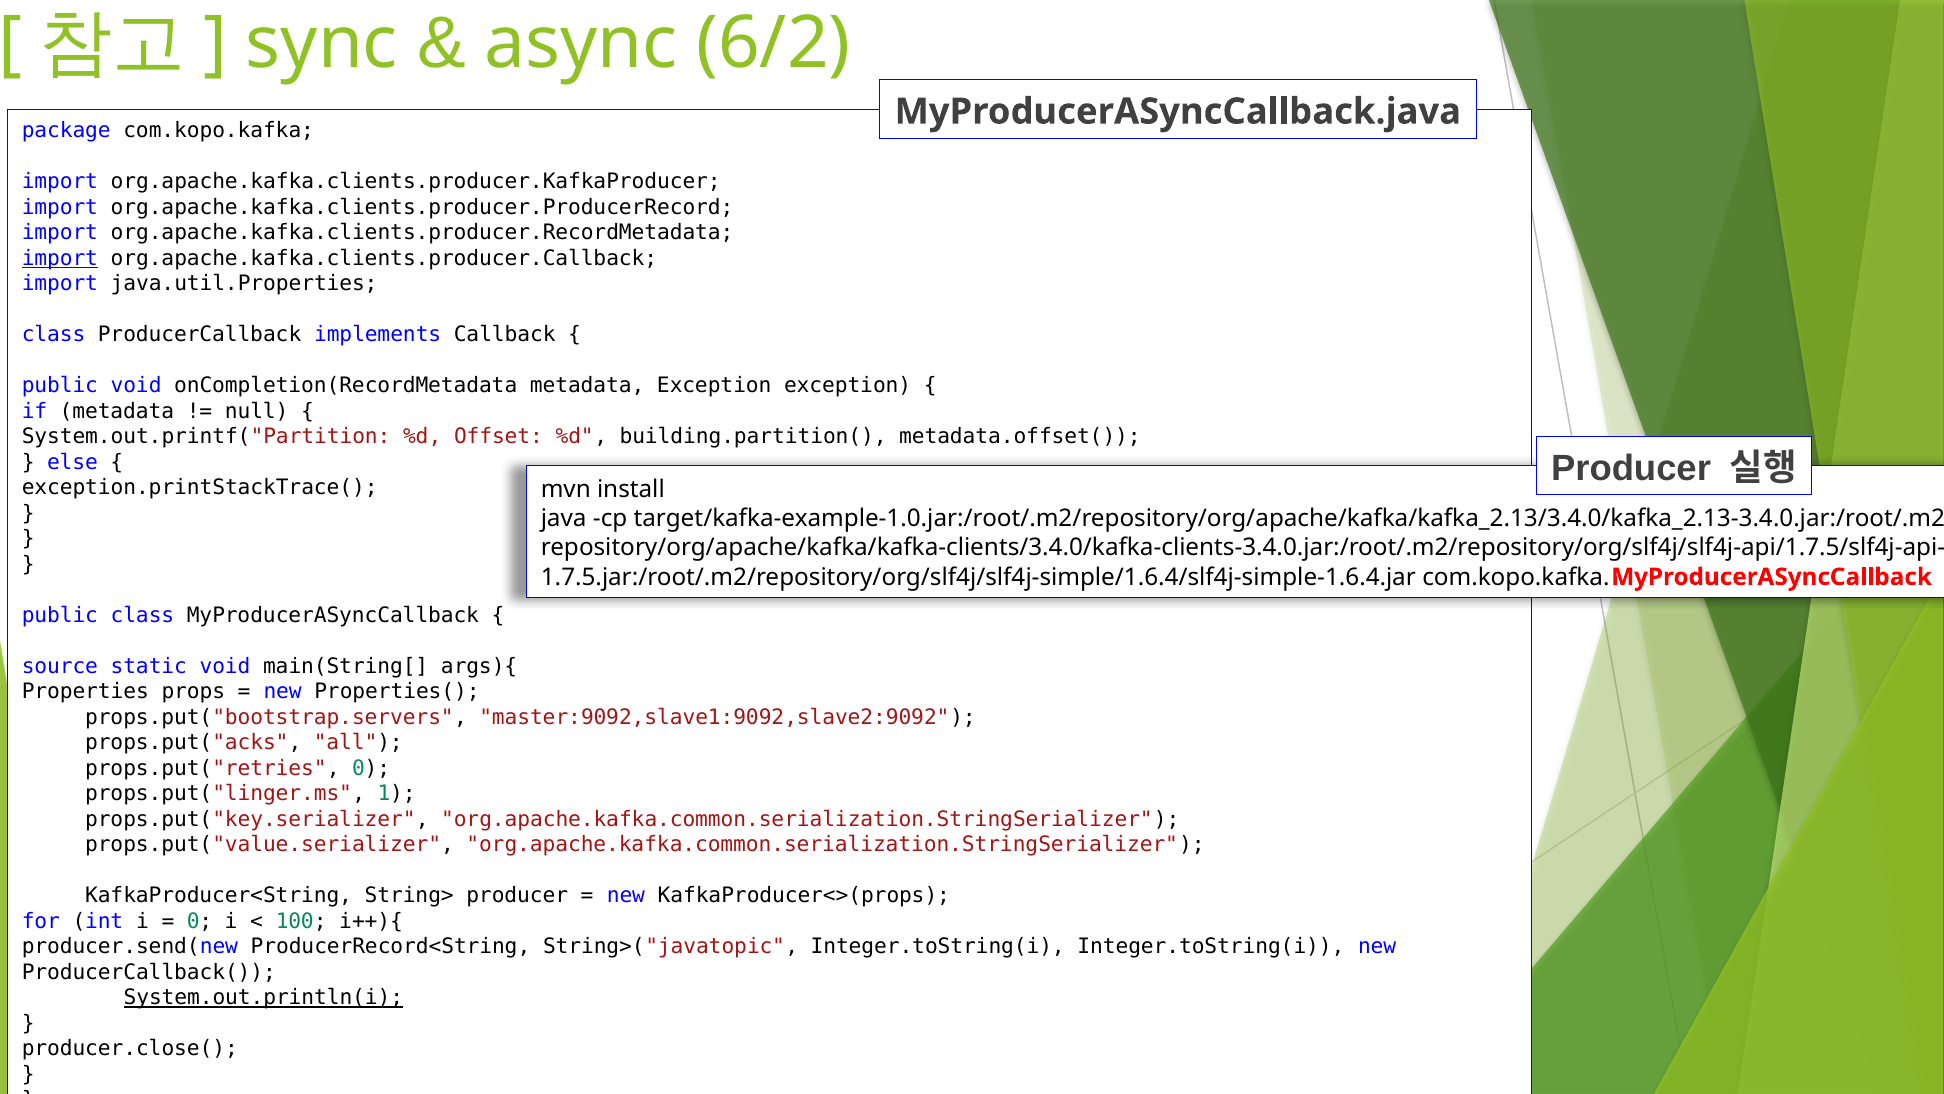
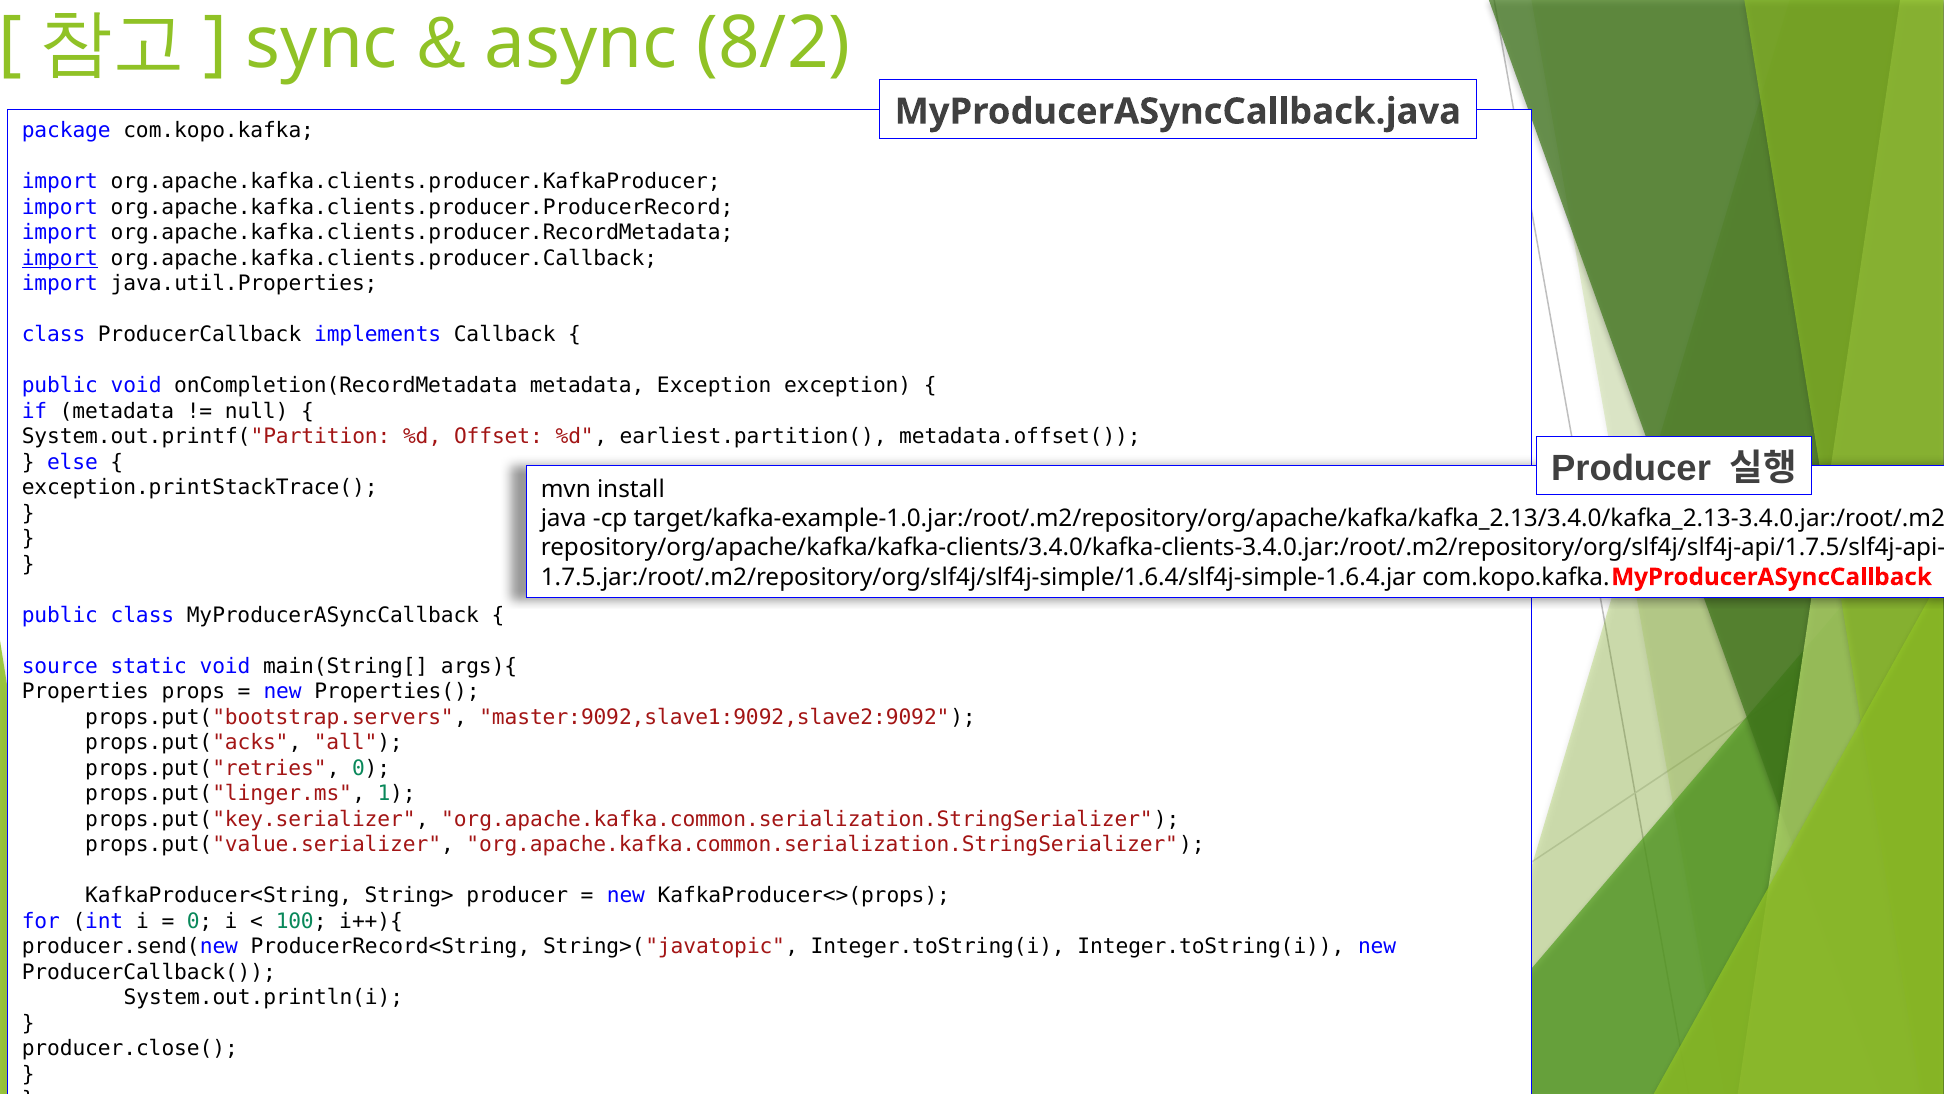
6/2: 6/2 -> 8/2 (774, 43)
building.partition(: building.partition( -> earliest.partition( (753, 437)
System.out.println(i underline: present -> none (263, 997)
